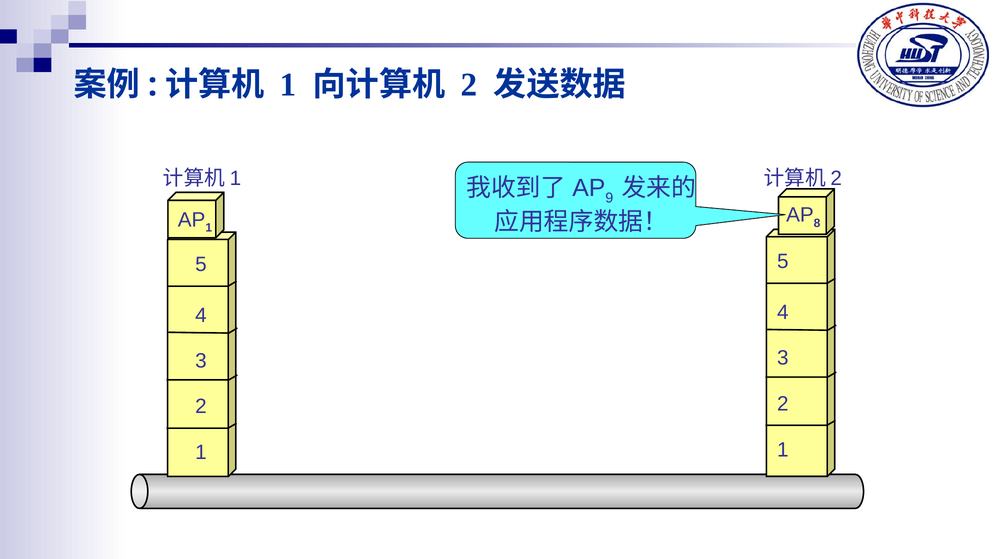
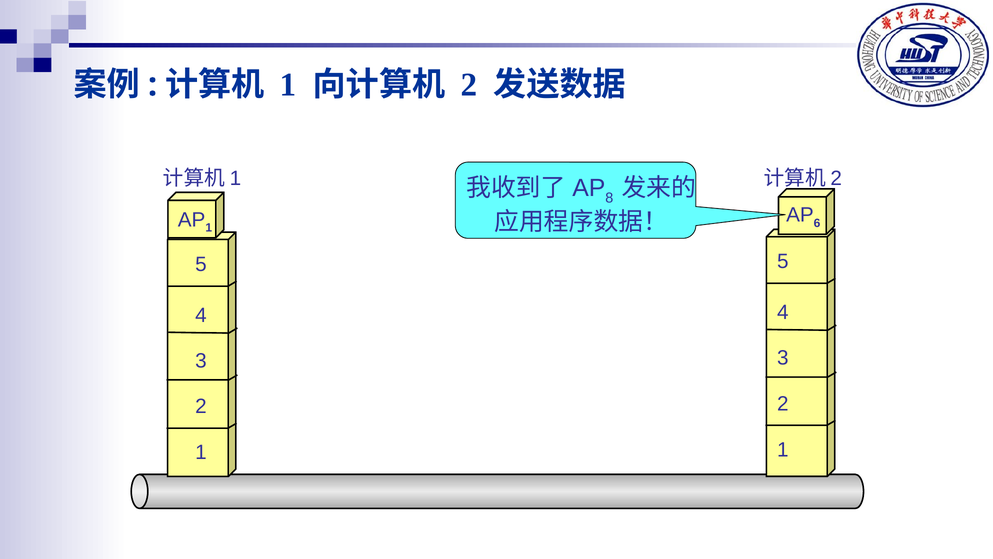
9: 9 -> 8 (609, 198)
8: 8 -> 6 (817, 223)
